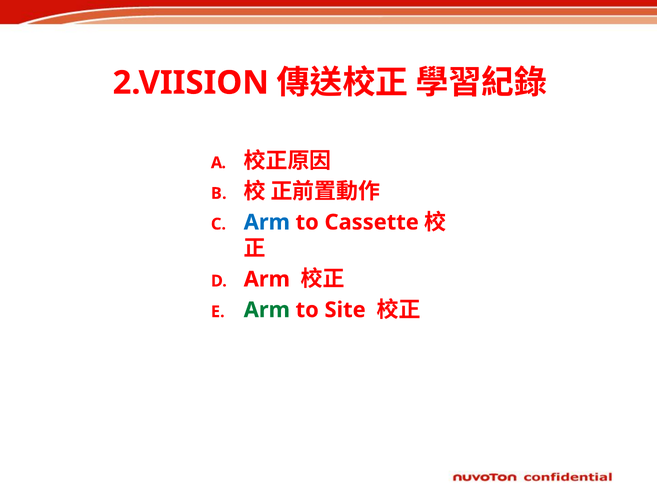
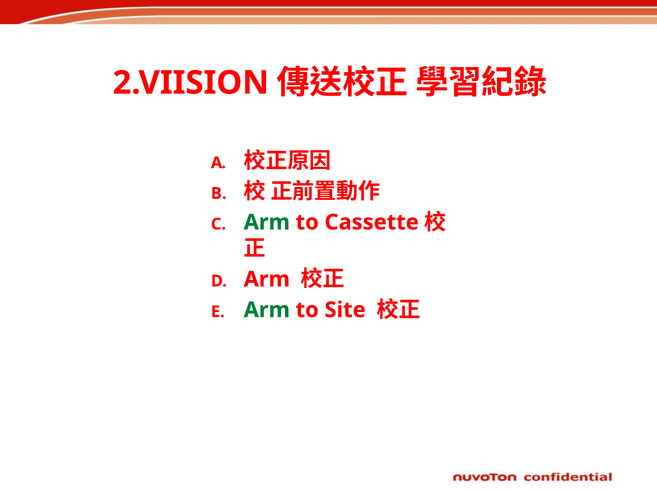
Arm colour: blue -> green (267, 222)
